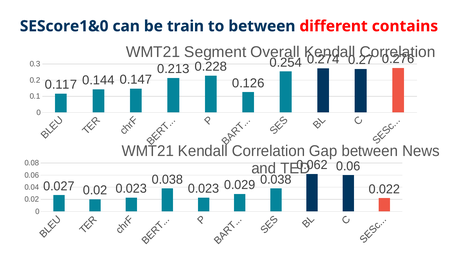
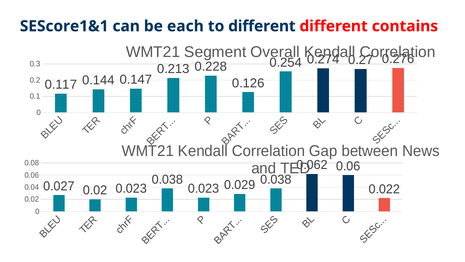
SEScore1&0: SEScore1&0 -> SEScore1&1 (64, 26)
train: train -> each (185, 26)
to between: between -> different (262, 26)
